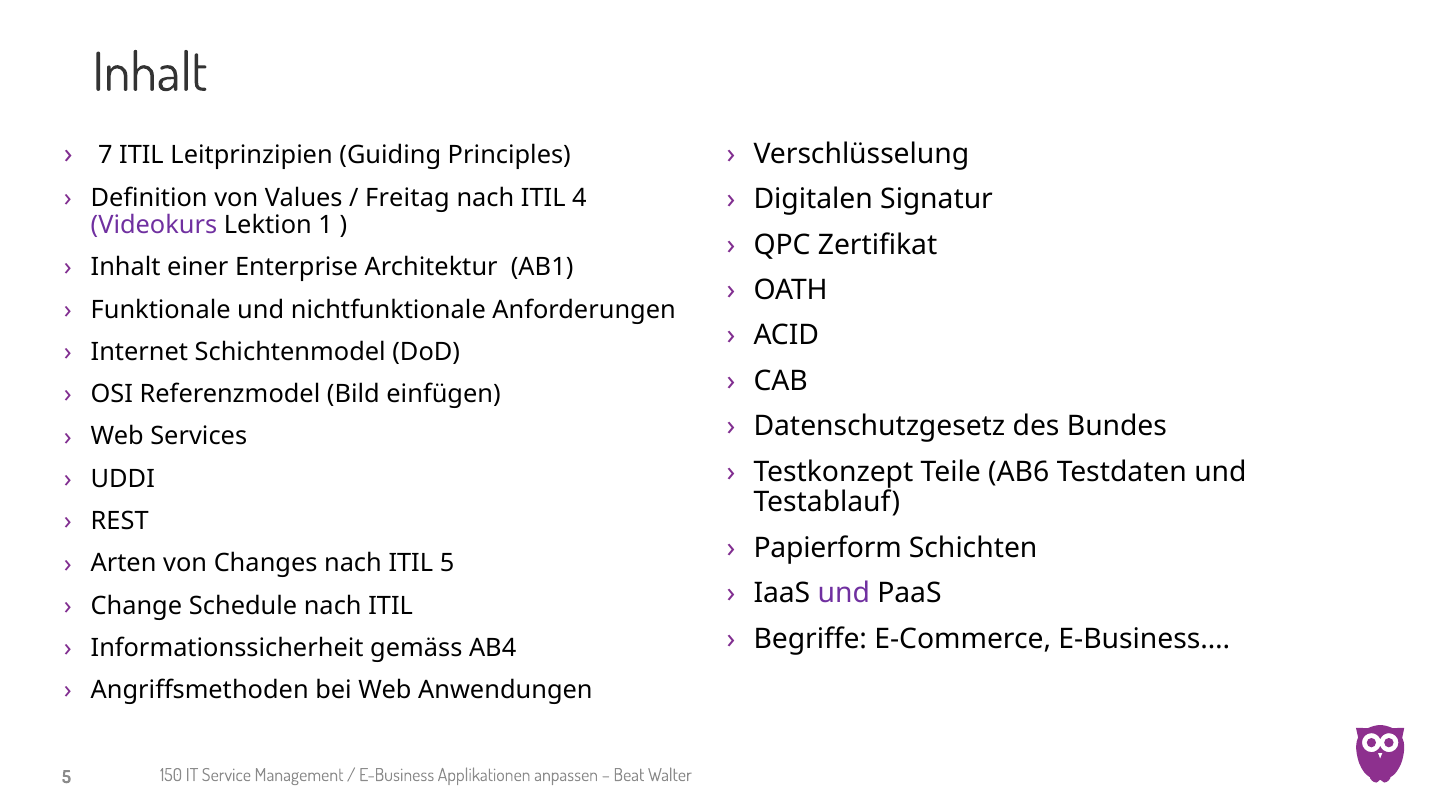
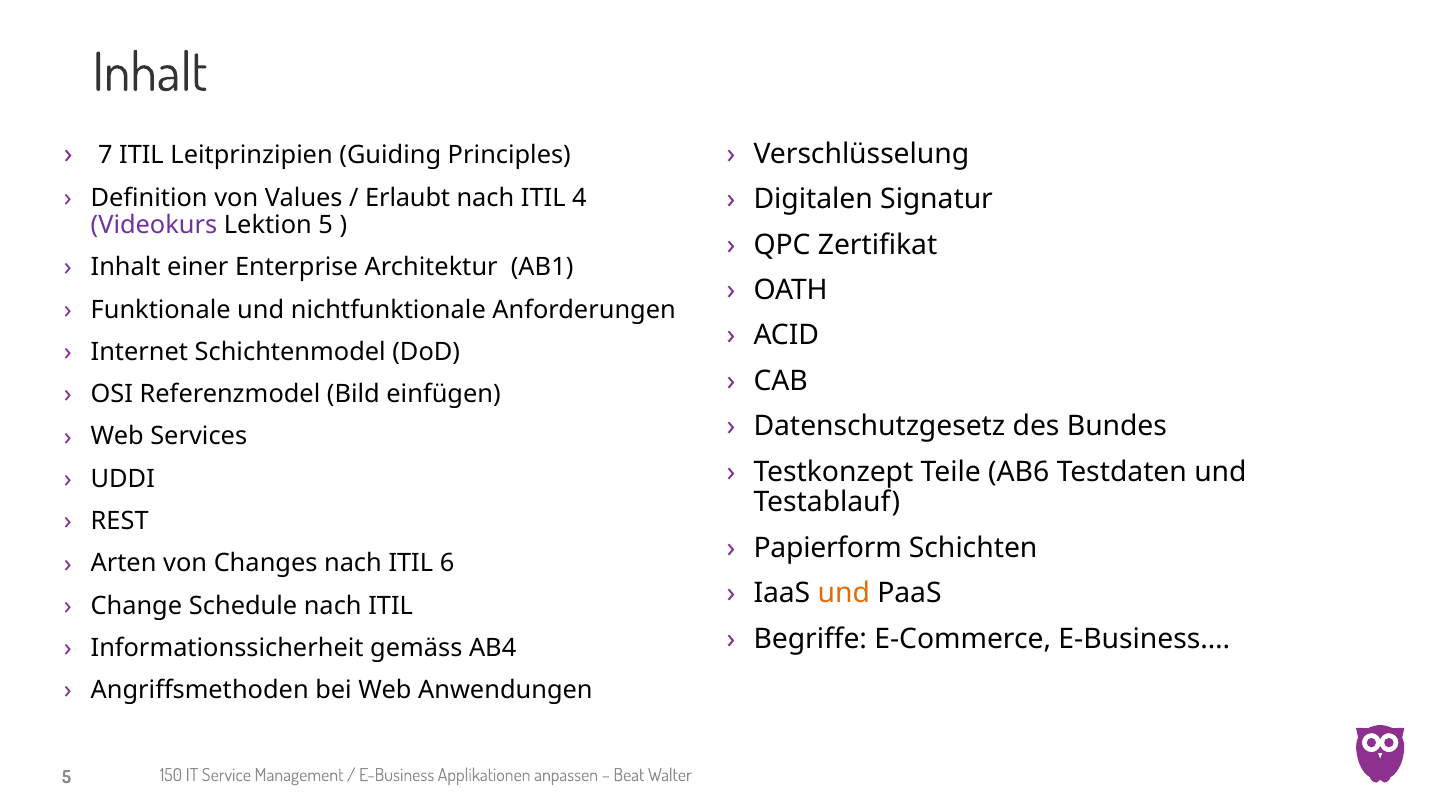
Freitag: Freitag -> Erlaubt (408, 198)
Lektion 1: 1 -> 5 (326, 225)
ITIL 5: 5 -> 6 (447, 564)
und colour: purple -> orange (844, 594)
